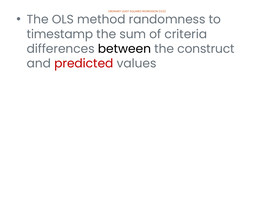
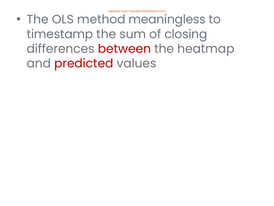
randomness: randomness -> meaningless (167, 19)
criteria: criteria -> closing (186, 34)
between colour: black -> red (124, 49)
construct: construct -> heatmap (206, 49)
